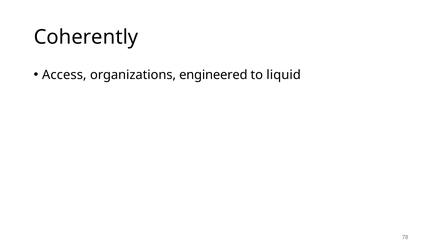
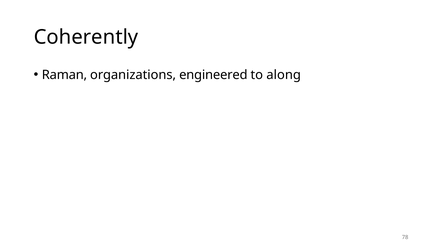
Access: Access -> Raman (64, 75)
liquid: liquid -> along (284, 75)
